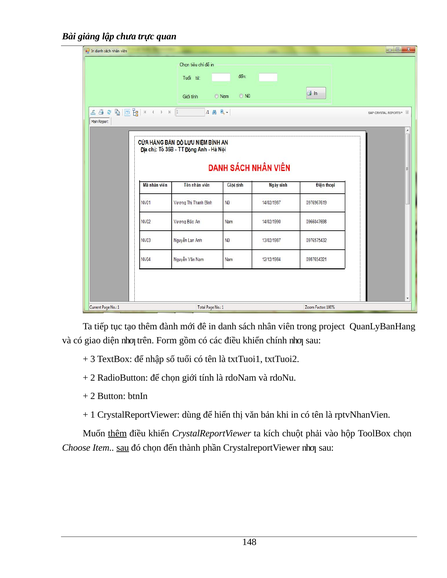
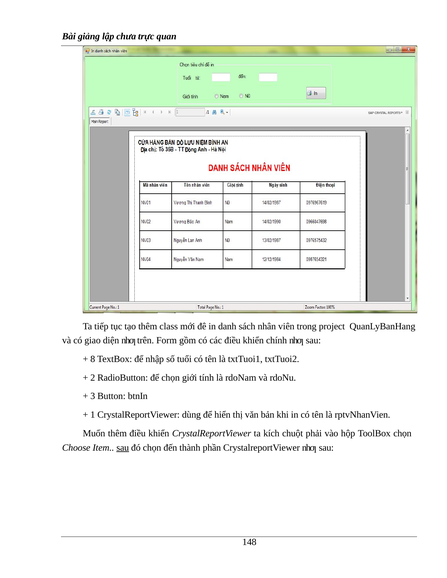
đành: đành -> class (169, 327)
3: 3 -> 8 (93, 359)
2: 2 -> 3 (93, 396)
thêm underline: present -> none (117, 434)
